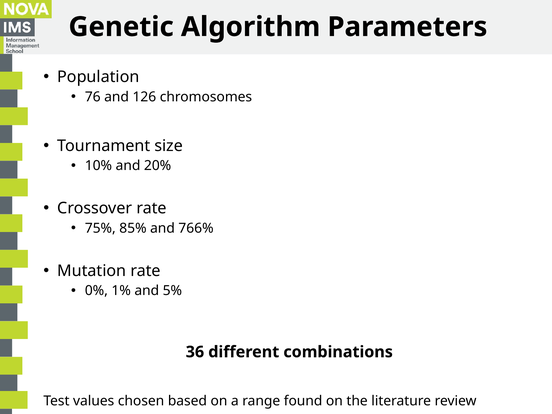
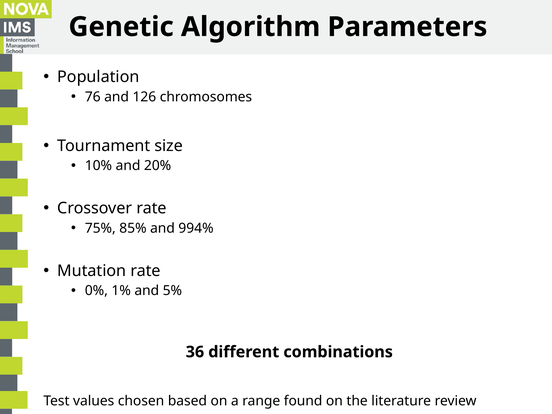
766%: 766% -> 994% (196, 228)
